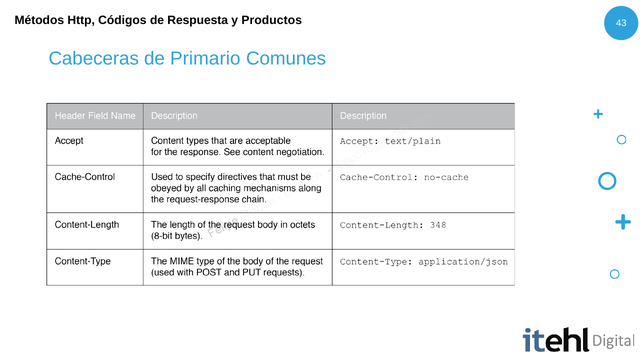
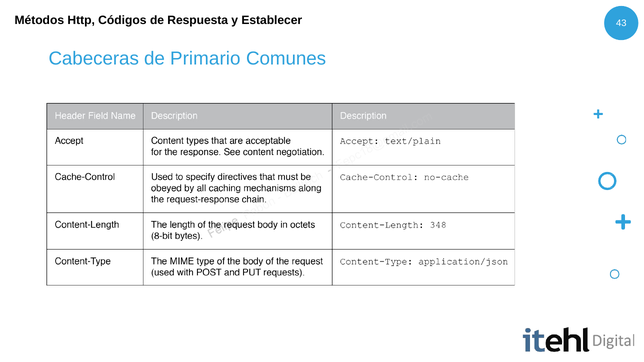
Productos: Productos -> Establecer (272, 20)
